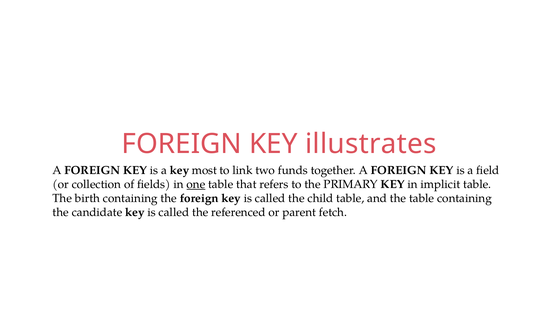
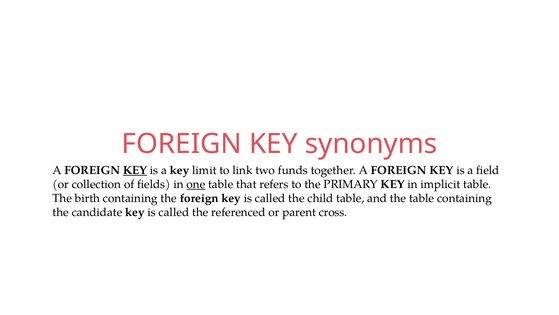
illustrates: illustrates -> synonyms (371, 144)
KEY underline: none -> present (135, 170)
most: most -> limit (204, 170)
fetch: fetch -> cross (333, 212)
